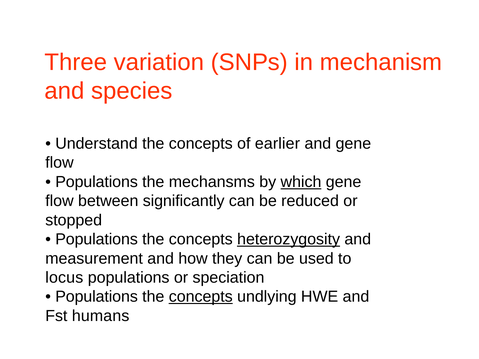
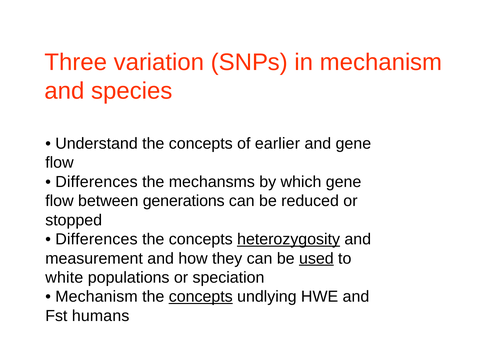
Populations: Populations -> Differences (96, 182)
which underline: present -> none (301, 182)
significantly: significantly -> generations (184, 201)
Populations: Populations -> Differences (96, 239)
used underline: none -> present (316, 259)
locus: locus -> white (64, 278)
Populations: Populations -> Mechanism (96, 297)
